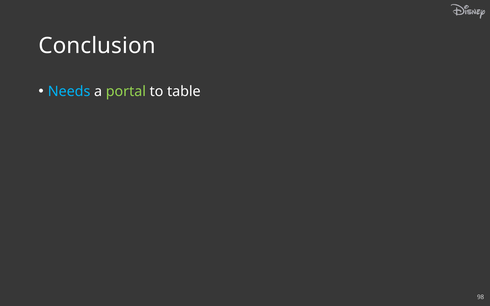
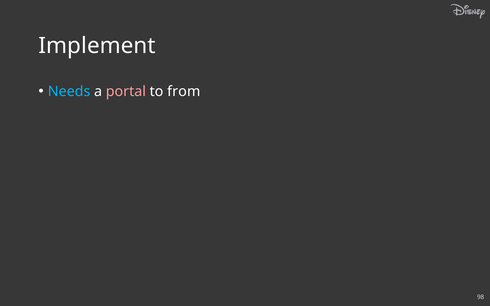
Conclusion: Conclusion -> Implement (97, 46)
portal colour: light green -> pink (126, 92)
table: table -> from (184, 92)
